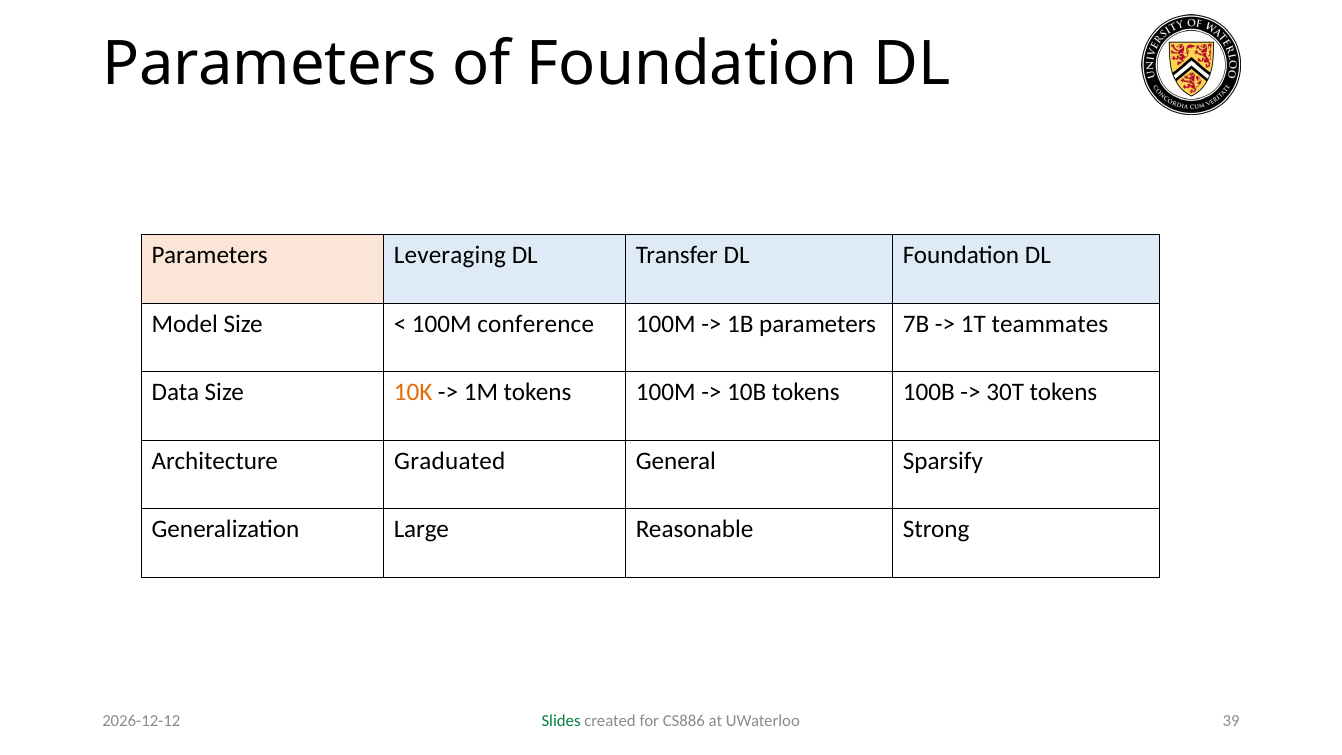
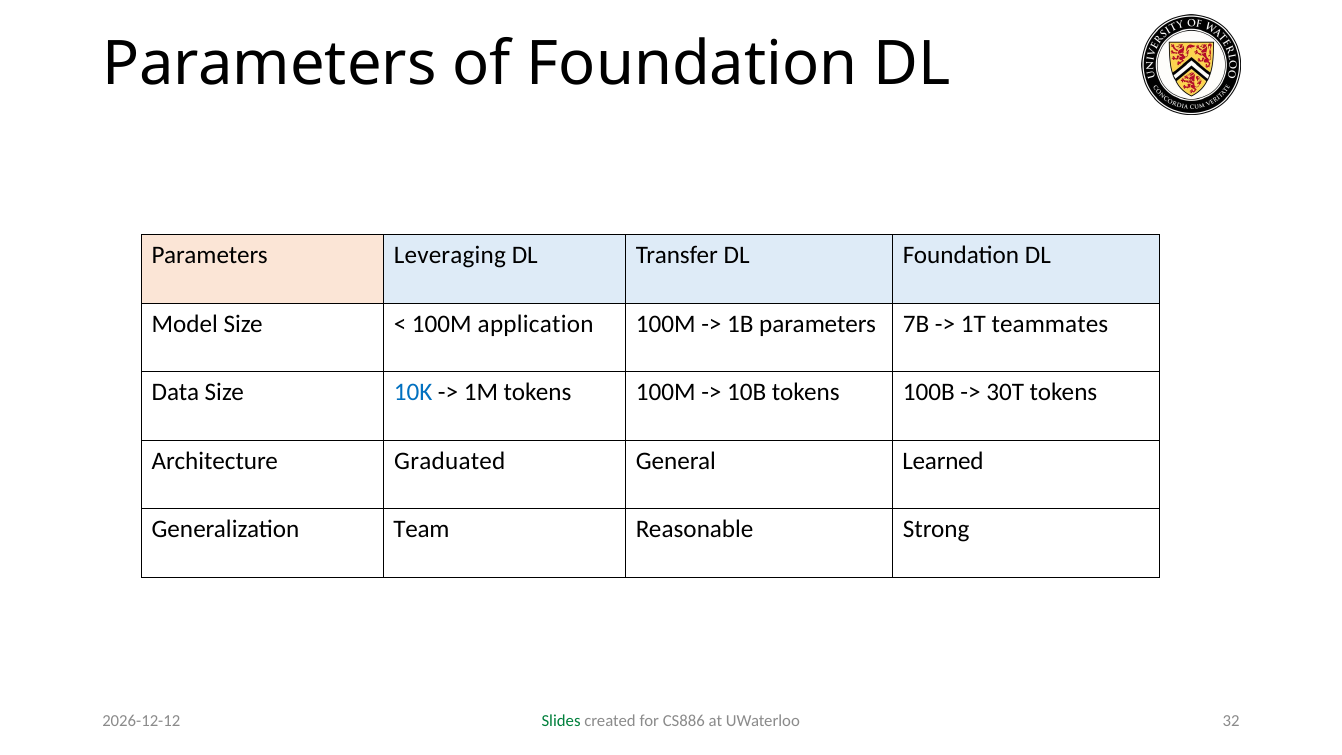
conference: conference -> application (536, 324)
10K colour: orange -> blue (413, 392)
Sparsify: Sparsify -> Learned (943, 461)
Large: Large -> Team (421, 529)
39: 39 -> 32 (1231, 721)
